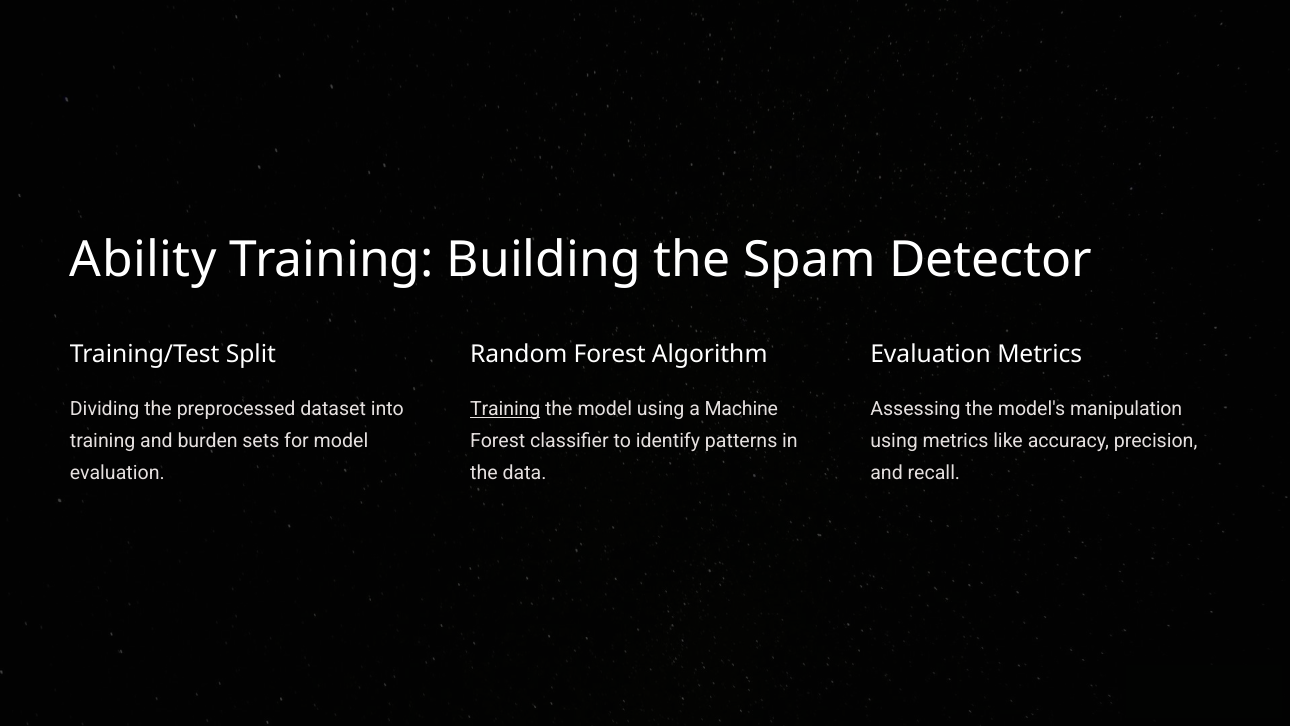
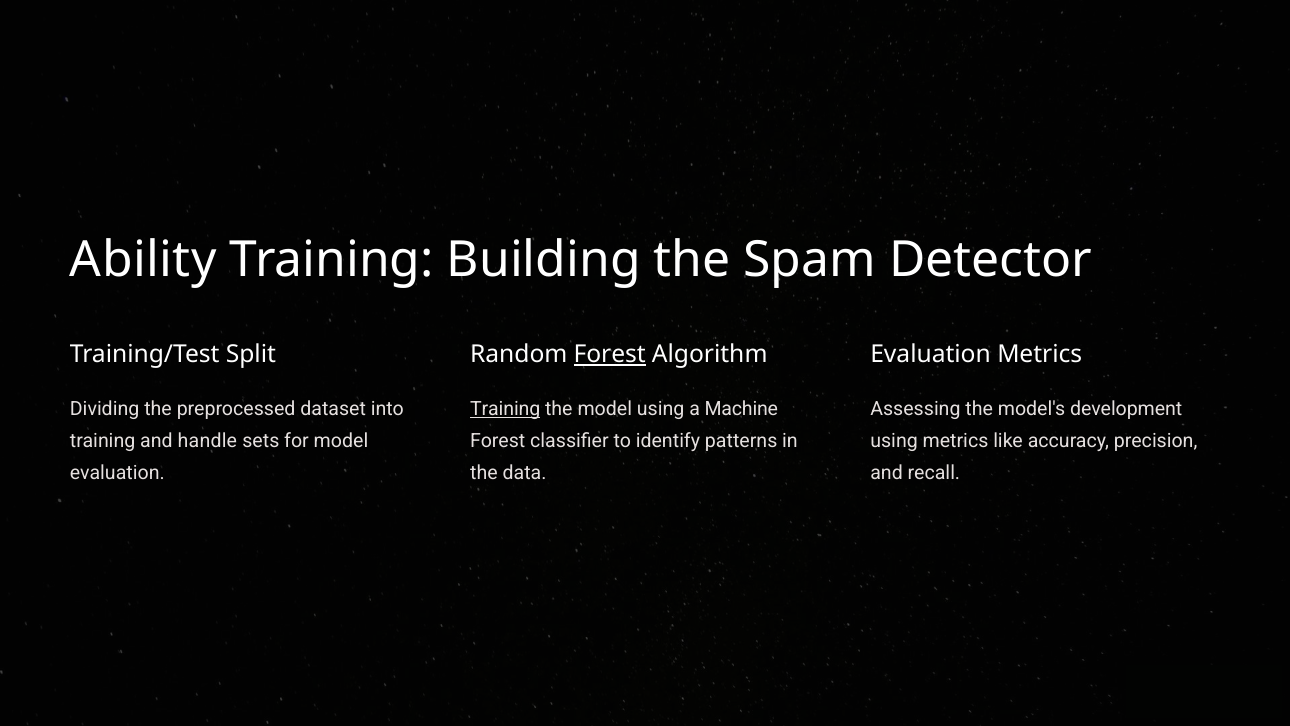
Forest underline: none -> present (610, 354)
manipulation: manipulation -> development (1126, 409)
burden: burden -> handle (207, 441)
